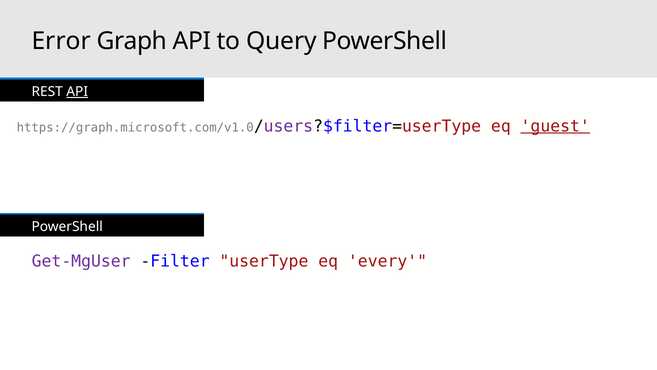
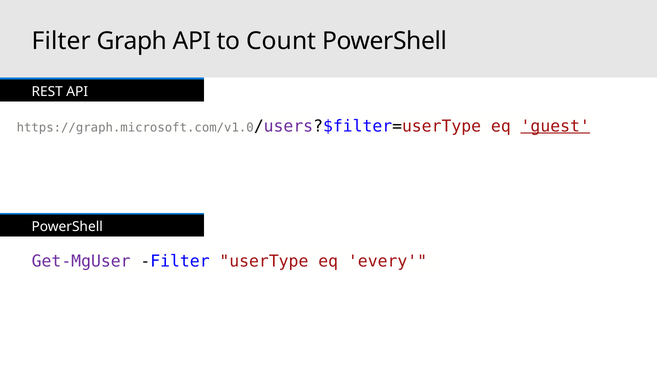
Error: Error -> Filter (61, 41)
Query: Query -> Count (281, 41)
API underline: present -> none (77, 92)
